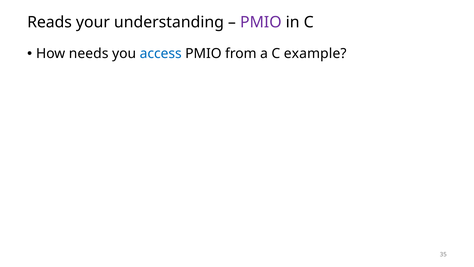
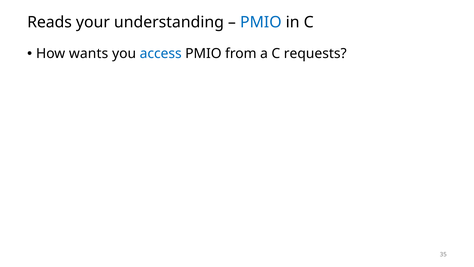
PMIO colour: purple -> blue (261, 22)
needs: needs -> wants (89, 54)
example: example -> requests (315, 54)
